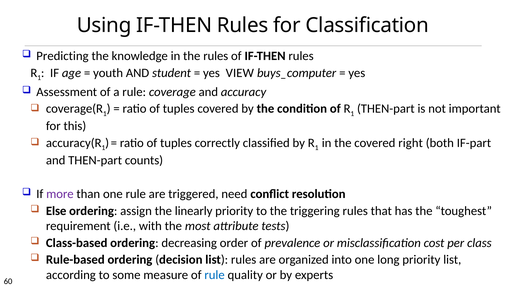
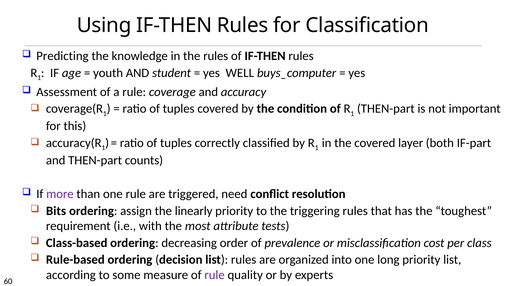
VIEW: VIEW -> WELL (240, 73)
right: right -> layer (411, 143)
Else: Else -> Bits (56, 211)
rule colour: blue -> purple (215, 275)
